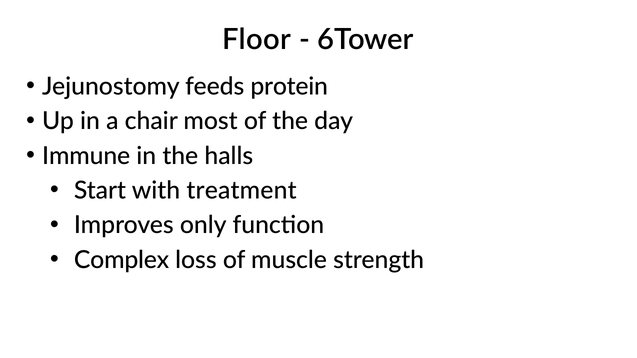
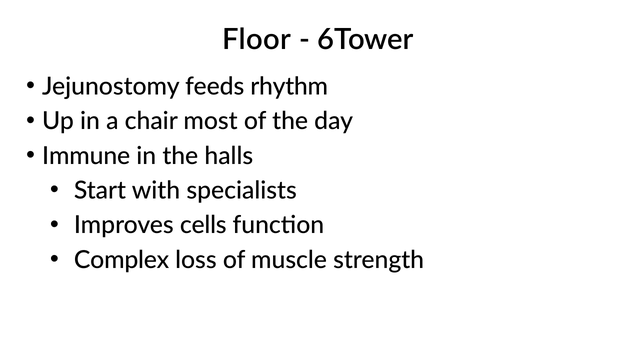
protein: protein -> rhythm (289, 87)
treatment: treatment -> specialists (242, 191)
only: only -> cells (203, 226)
